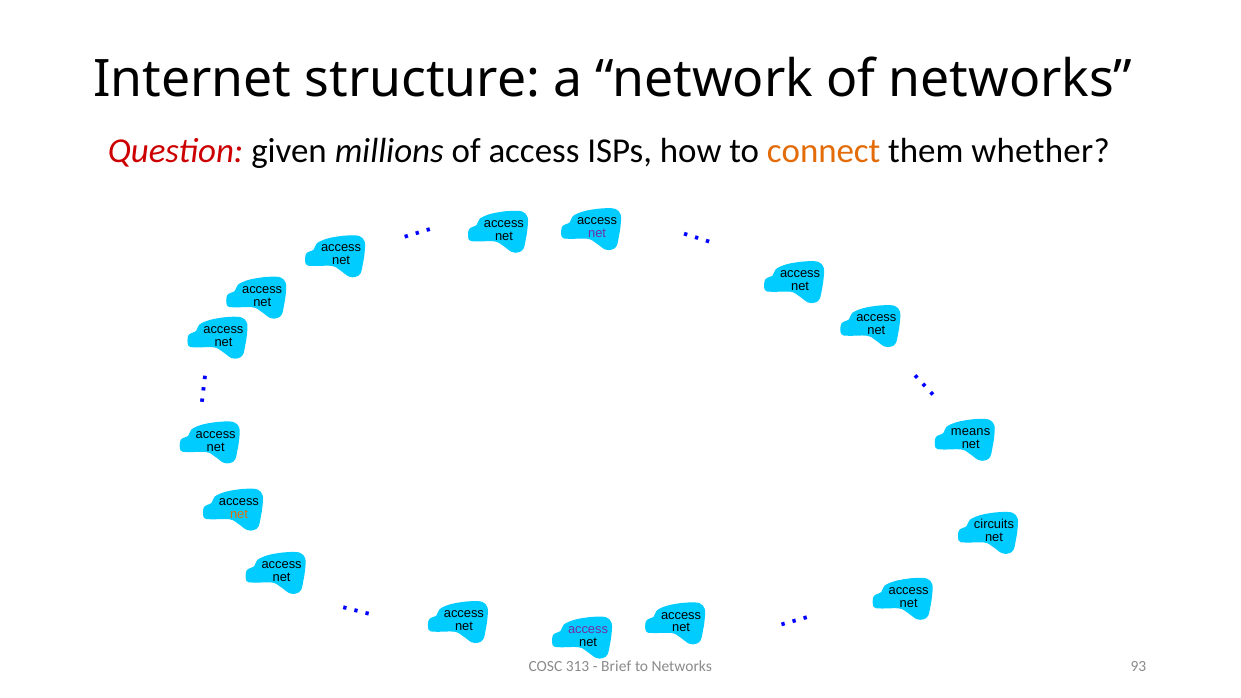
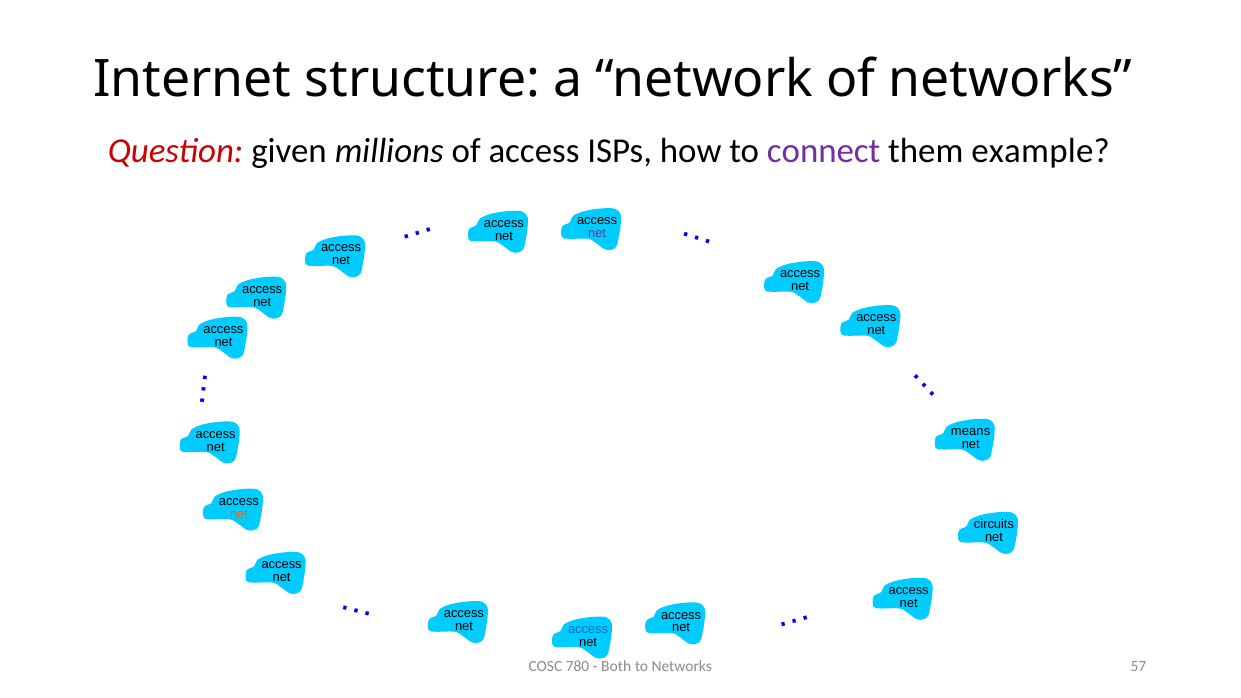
connect colour: orange -> purple (824, 151)
whether: whether -> example (1041, 151)
access colour: purple -> blue (588, 629)
313: 313 -> 780 (578, 666)
Brief: Brief -> Both (616, 666)
93: 93 -> 57 (1138, 666)
